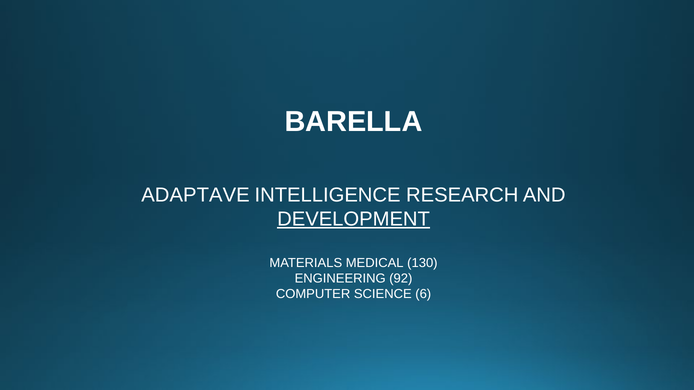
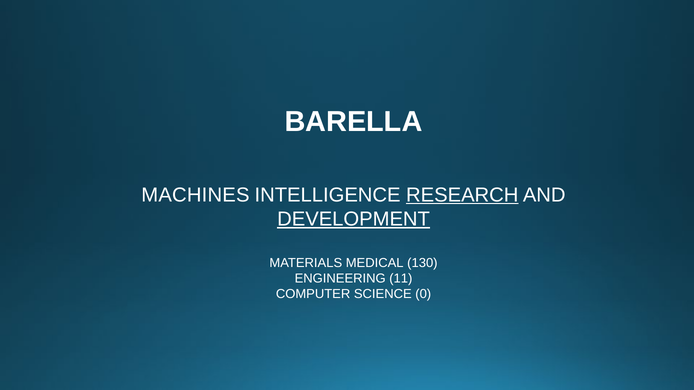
ADAPTAVE: ADAPTAVE -> MACHINES (195, 195)
RESEARCH underline: none -> present (462, 195)
92: 92 -> 11 (401, 279)
6: 6 -> 0 (423, 294)
